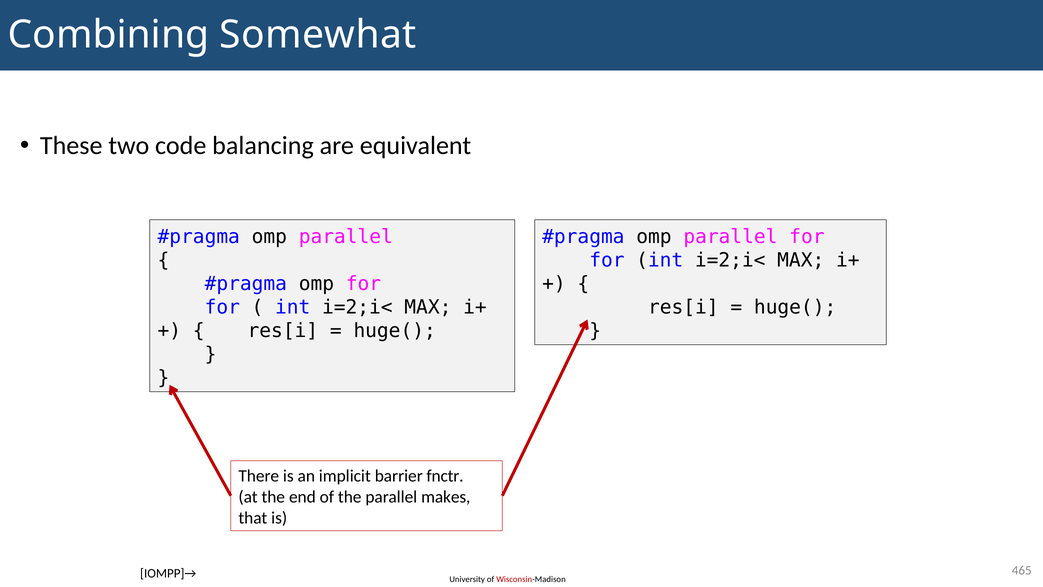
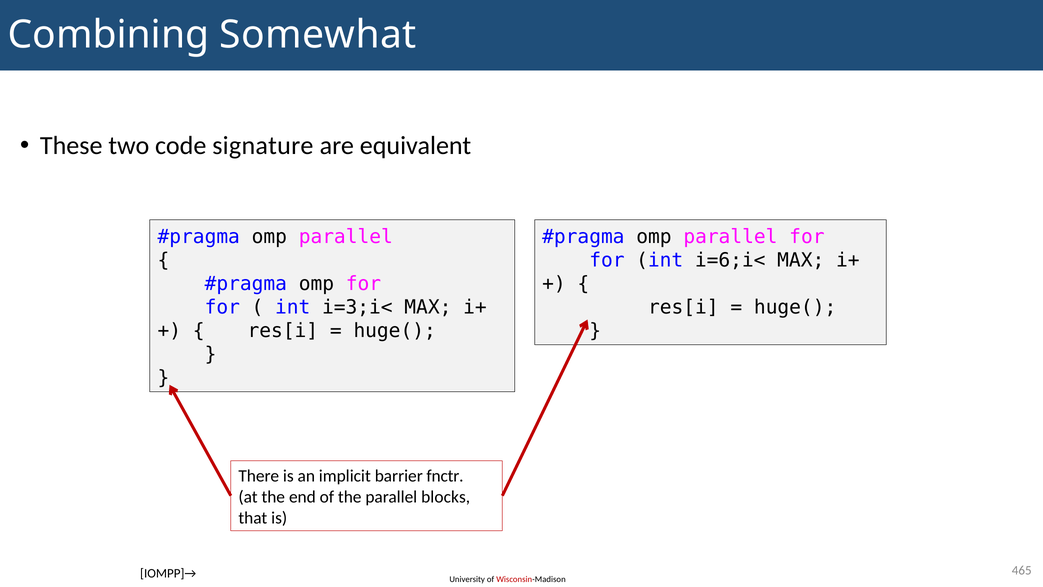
balancing: balancing -> signature (263, 146)
for int i=2;i<: i=2;i< -> i=6;i< (730, 260)
i=2;i<: i=2;i< -> i=3;i< (357, 307)
makes: makes -> blocks (446, 497)
